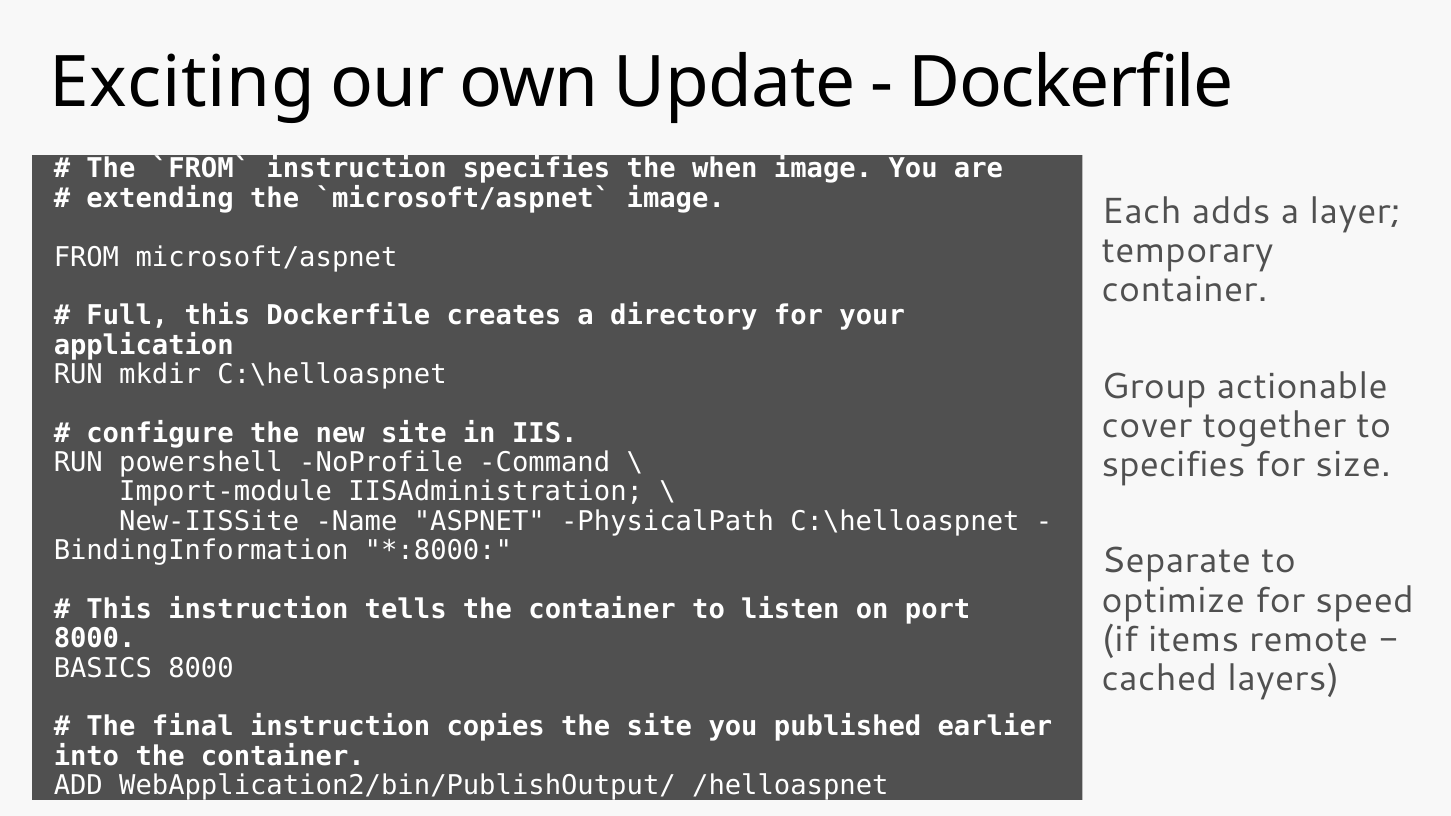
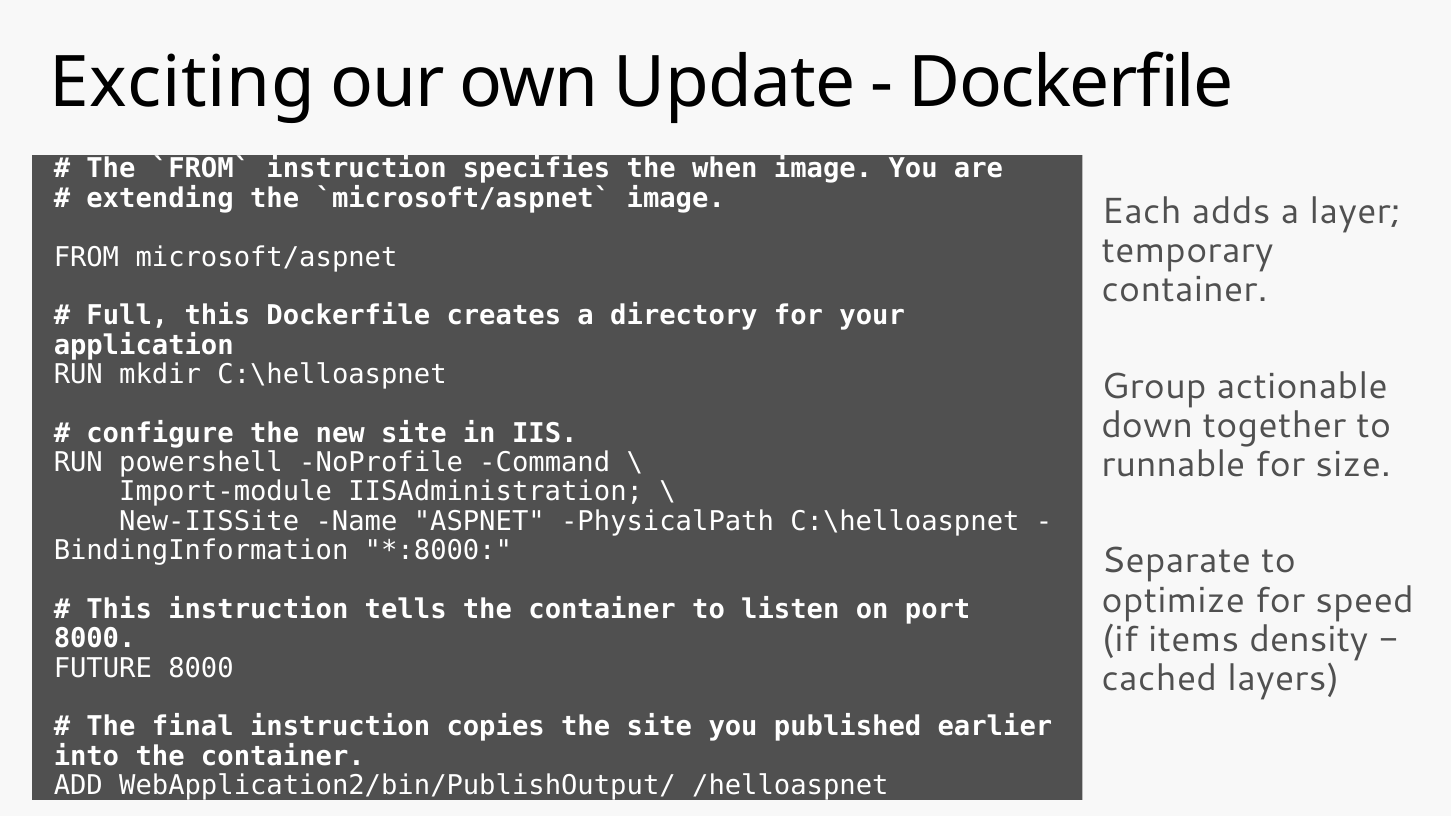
cover: cover -> down (1147, 425)
specifies: specifies -> runnable (1173, 465)
remote: remote -> density (1309, 639)
BASICS: BASICS -> FUTURE (103, 668)
